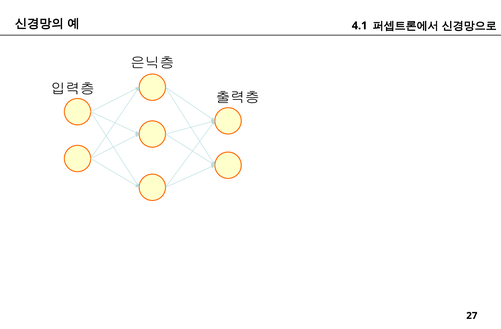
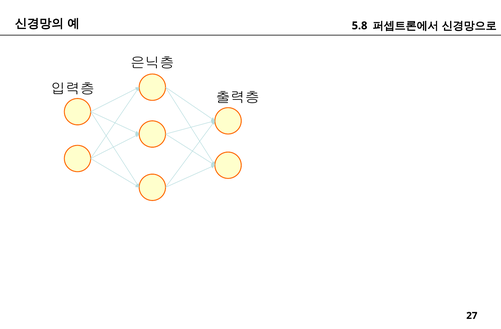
4.1: 4.1 -> 5.8 (360, 26)
